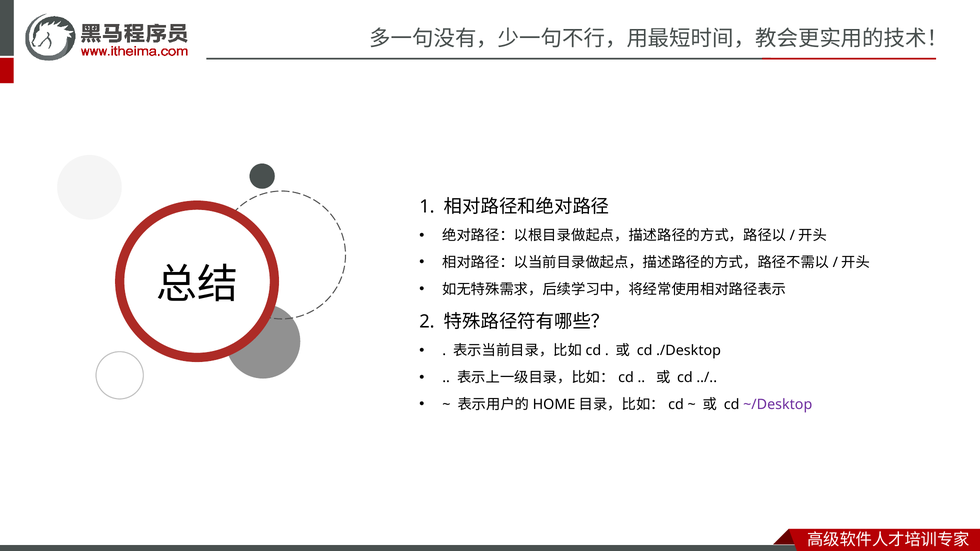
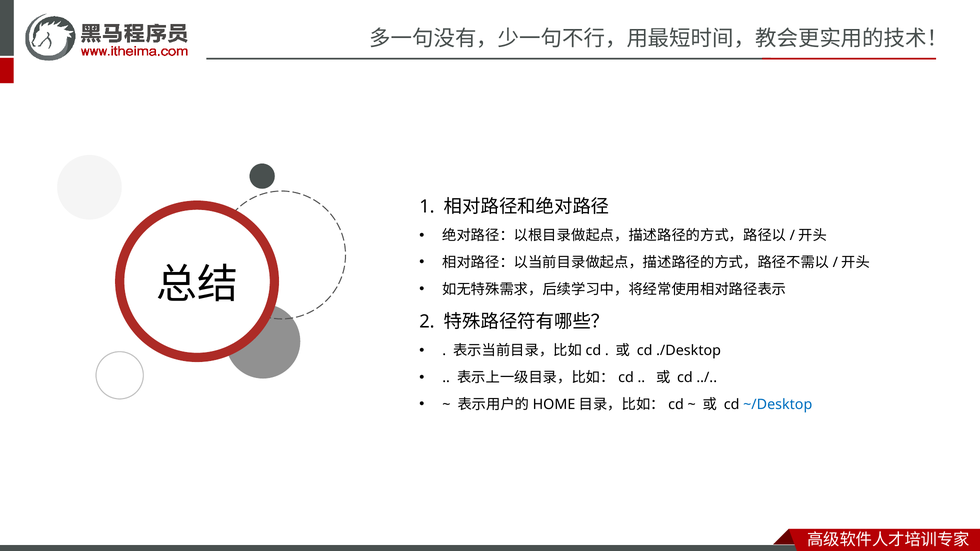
~/Desktop colour: purple -> blue (778, 405)
